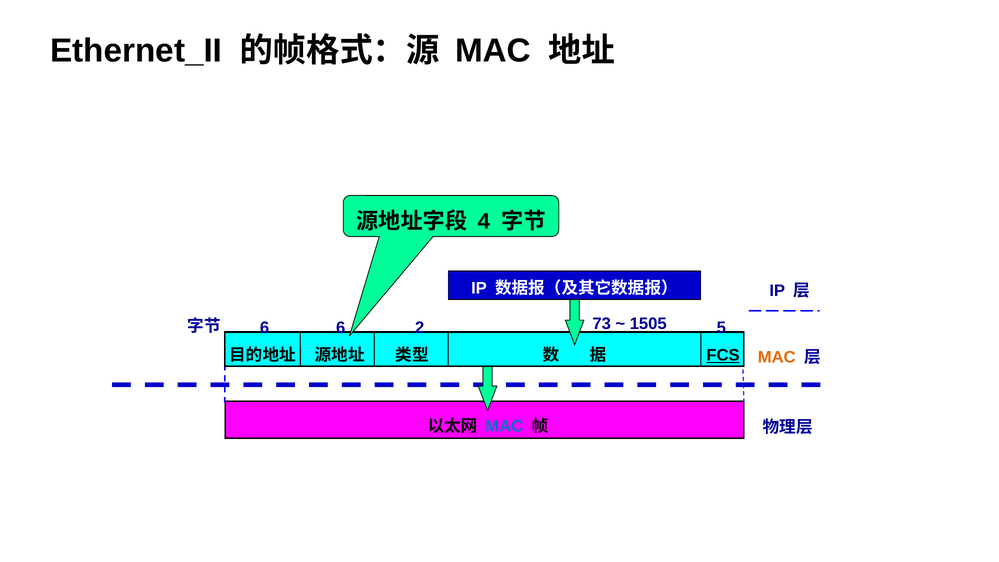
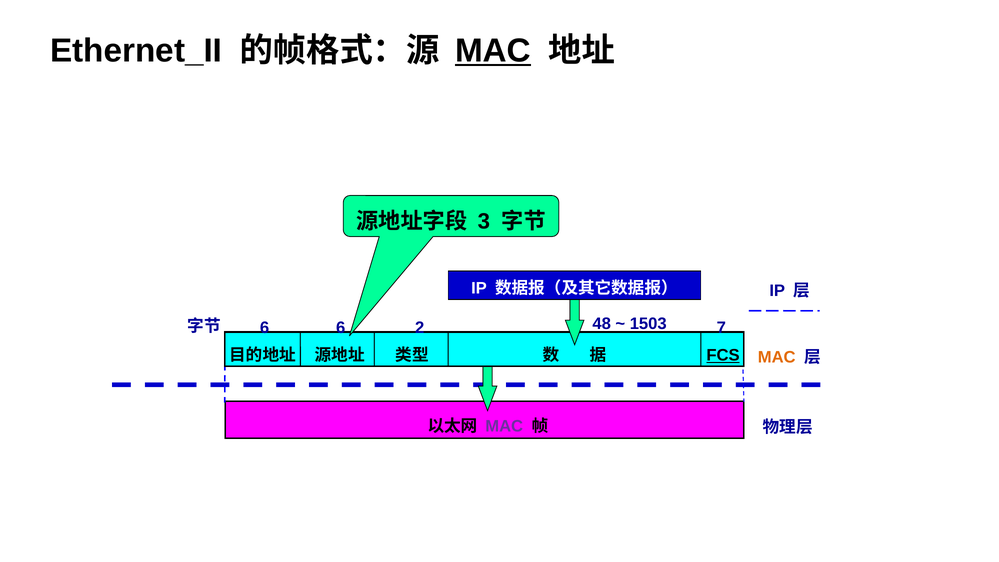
MAC underline: none -> present (493, 51)
4: 4 -> 3 (484, 221)
73: 73 -> 48 (602, 324)
1505: 1505 -> 1503 (648, 324)
5: 5 -> 7 (721, 328)
MAC colour: blue -> purple (504, 426)
